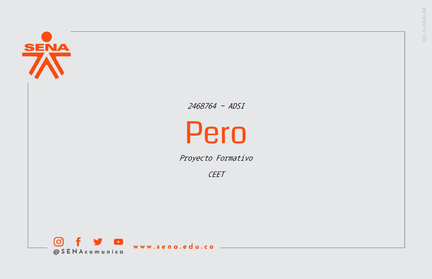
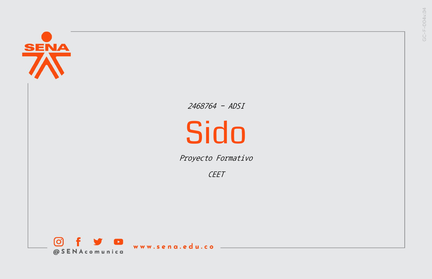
Pero: Pero -> Sido (216, 133)
